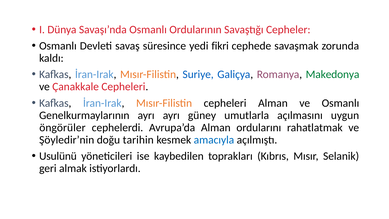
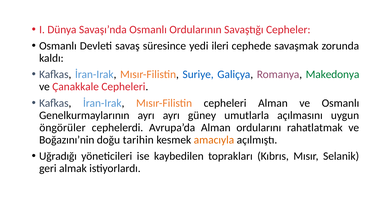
fikri: fikri -> ileri (220, 46)
Şöyledir’nin: Şöyledir’nin -> Boğazını’nin (67, 140)
amacıyla colour: blue -> orange (214, 140)
Usulünü: Usulünü -> Uğradığı (58, 156)
